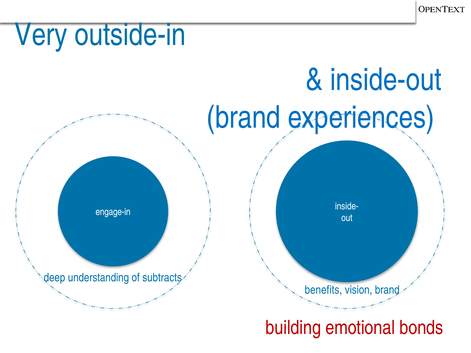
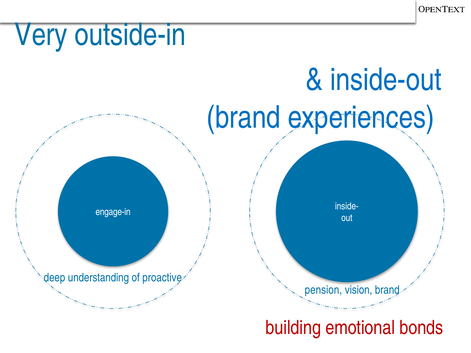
subtracts: subtracts -> proactive (162, 278)
benefits: benefits -> pension (323, 290)
